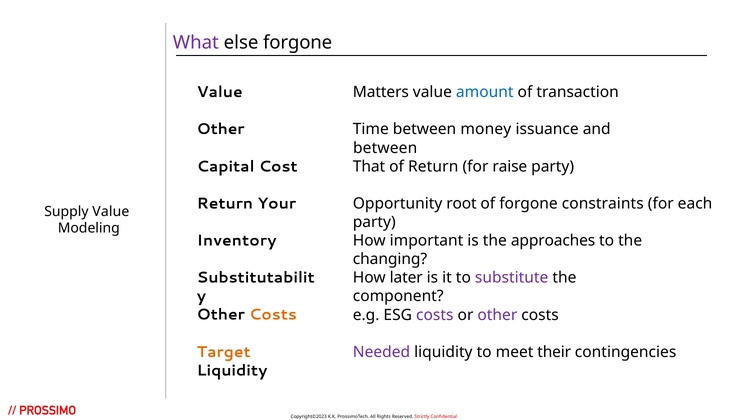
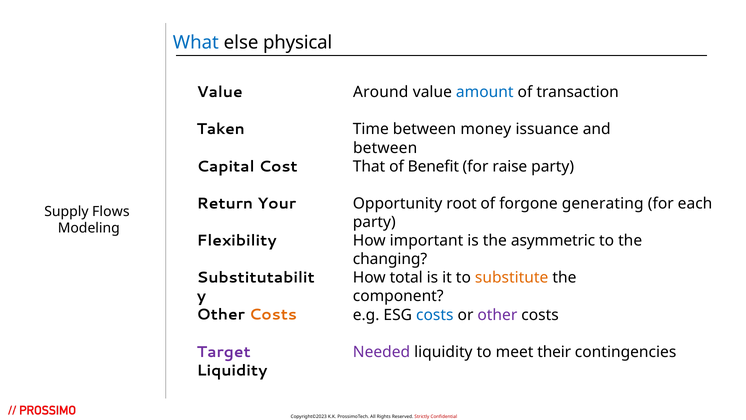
What colour: purple -> blue (196, 43)
else forgone: forgone -> physical (298, 43)
Matters: Matters -> Around (381, 92)
Other: Other -> Taken (221, 129)
of Return: Return -> Benefit (433, 166)
constraints: constraints -> generating (603, 203)
Supply Value: Value -> Flows (111, 211)
Inventory: Inventory -> Flexibility (237, 240)
approaches: approaches -> asymmetric (553, 240)
later: later -> total (406, 277)
substitute colour: purple -> orange (512, 277)
costs colour: purple -> blue (435, 315)
Target colour: orange -> purple (224, 352)
